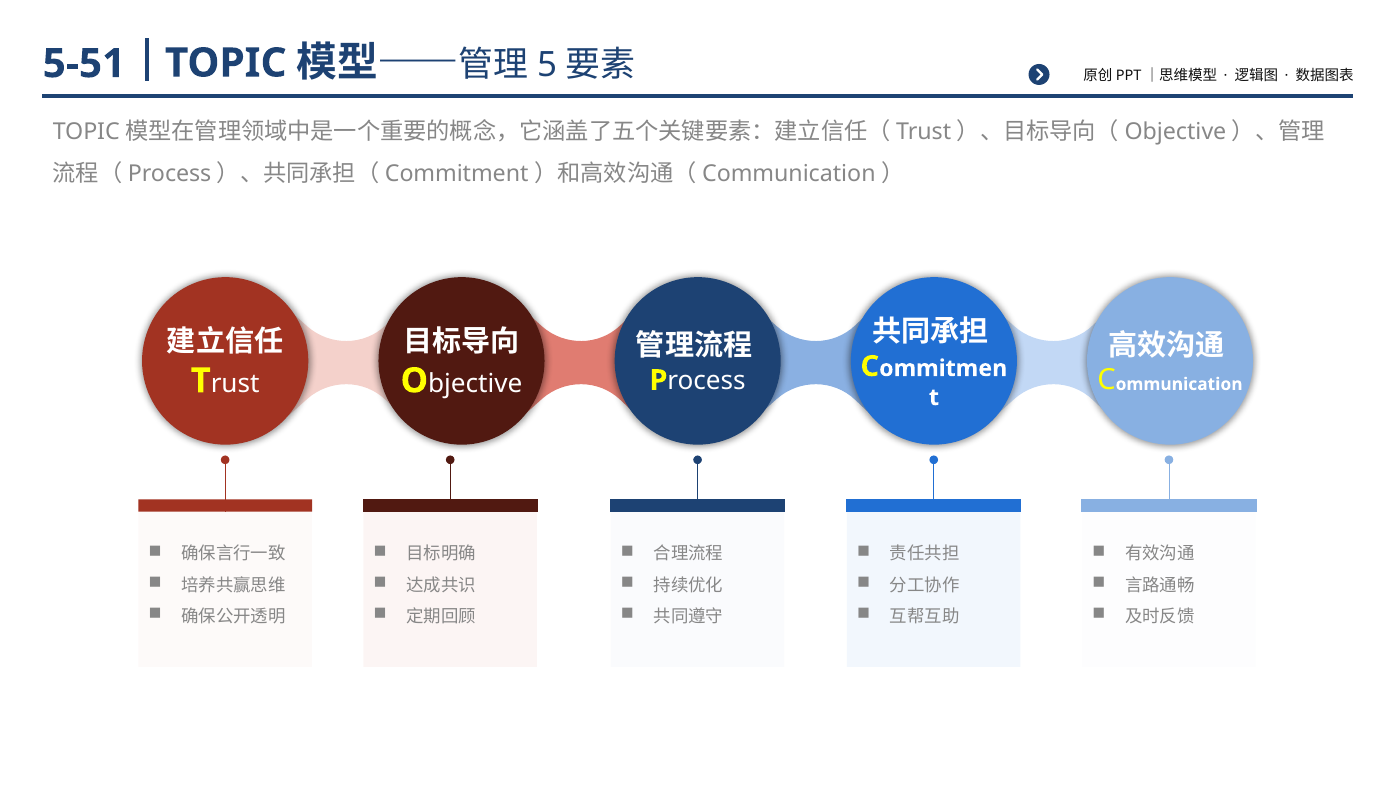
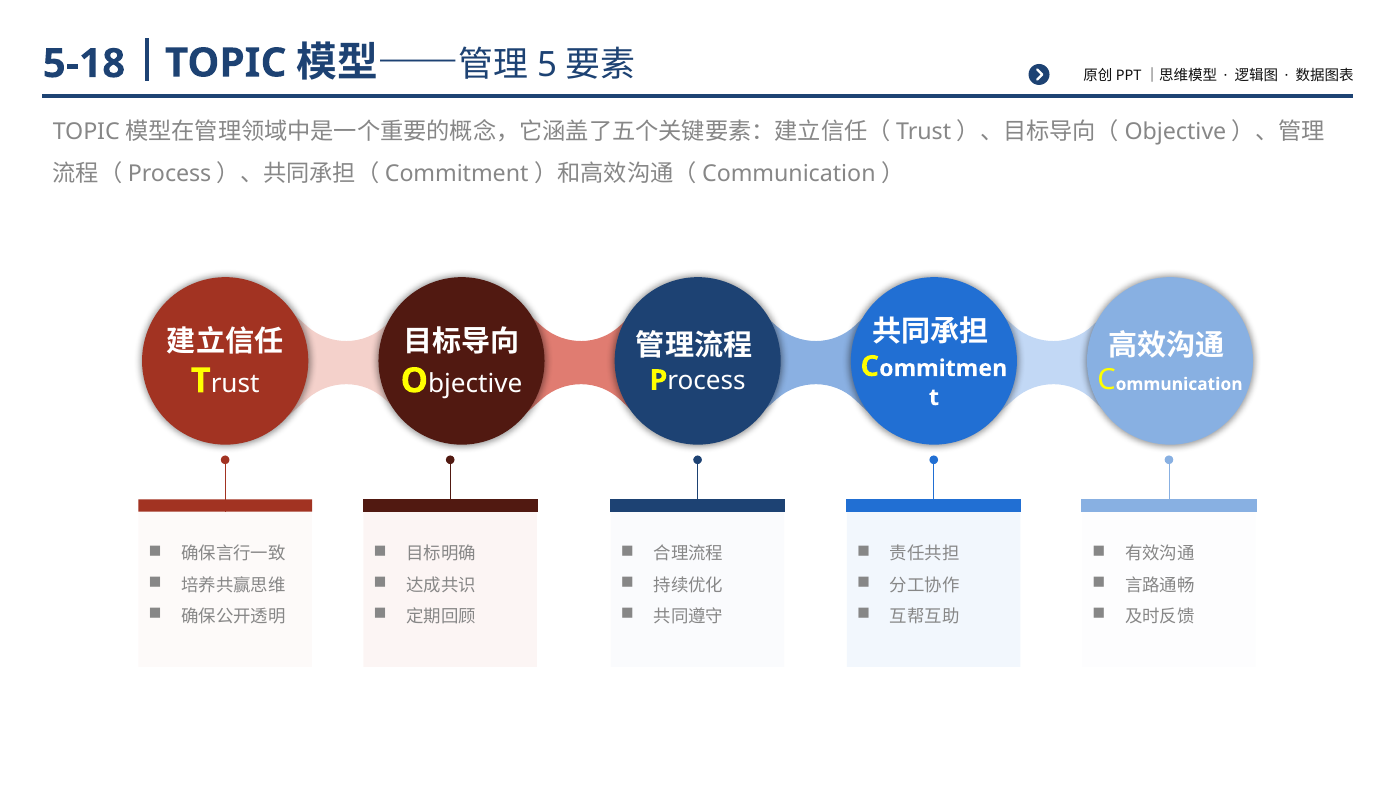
5-51: 5-51 -> 5-18 (84, 64)
